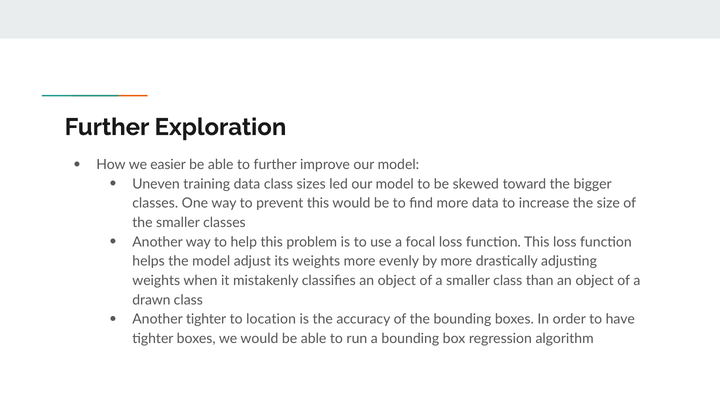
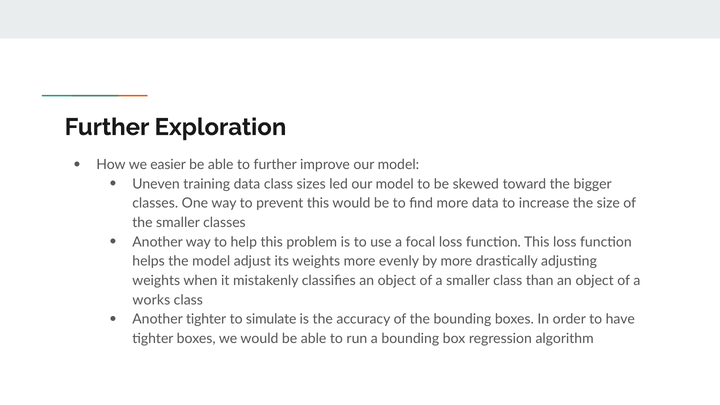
drawn: drawn -> works (151, 300)
location: location -> simulate (271, 319)
